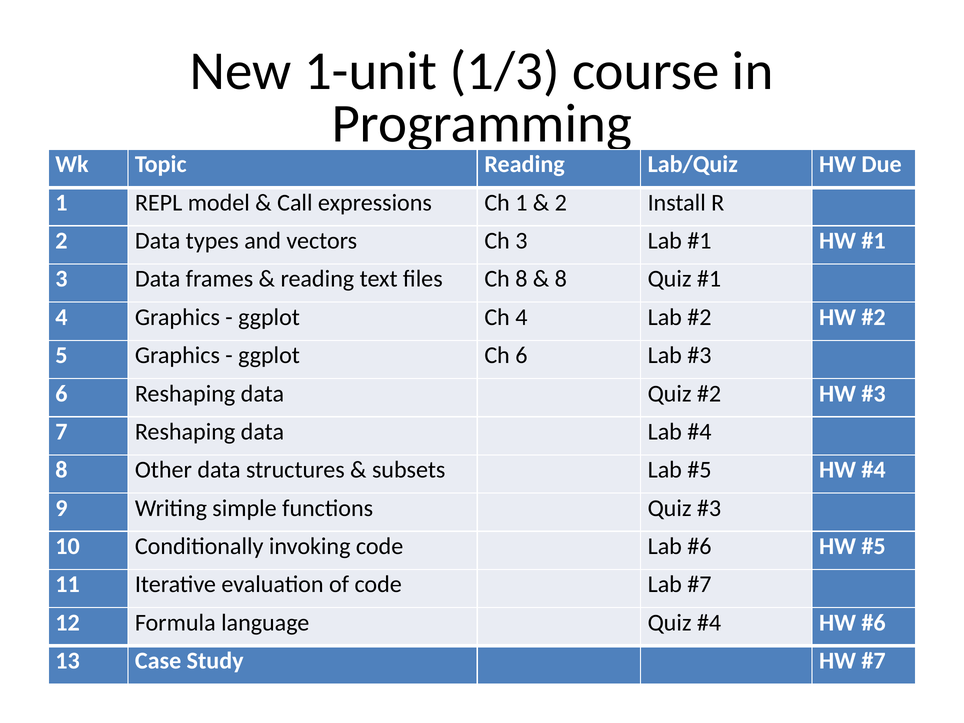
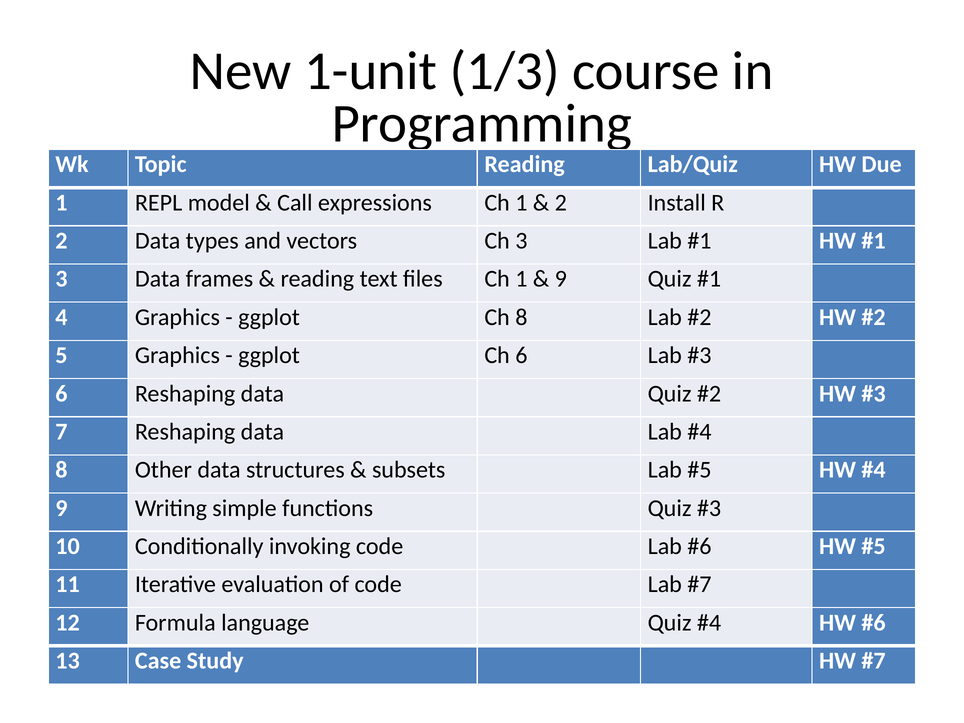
files Ch 8: 8 -> 1 (521, 279)
8: 8 -> 9 (561, 279)
Ch 4: 4 -> 8 (521, 317)
